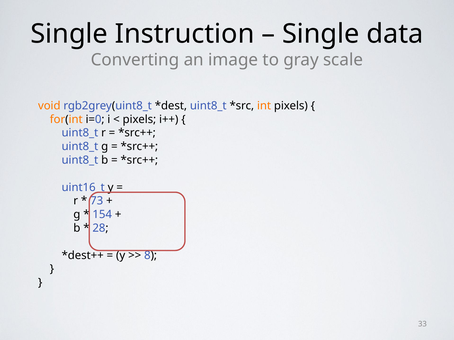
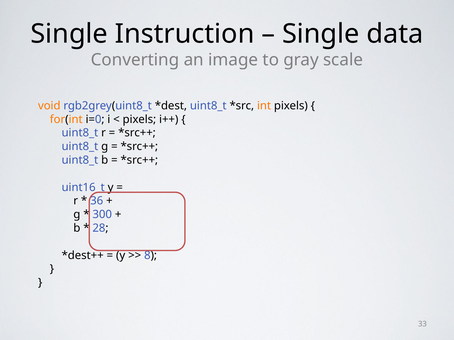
73: 73 -> 36 (97, 201)
154: 154 -> 300 (102, 215)
